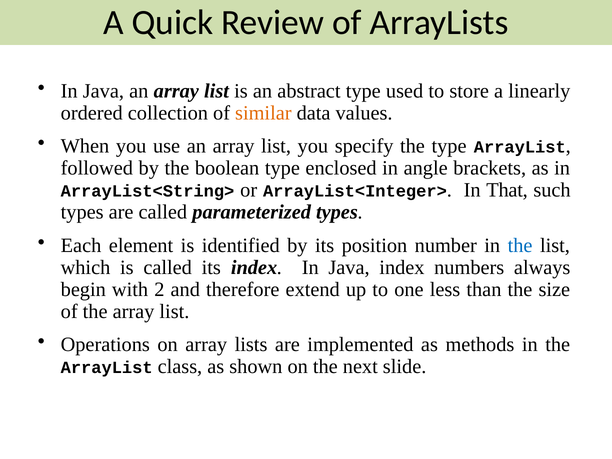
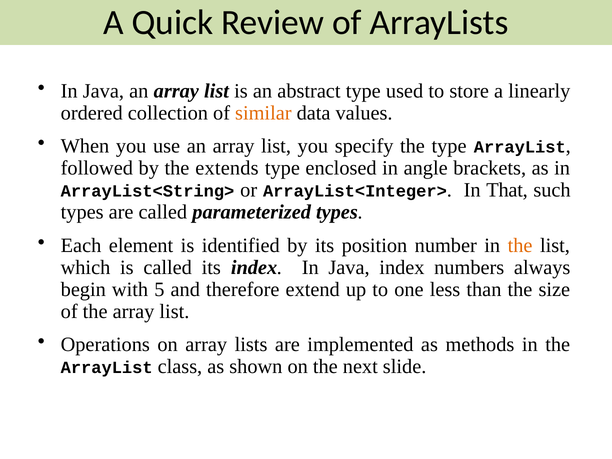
boolean: boolean -> extends (227, 168)
the colour: blue -> orange (520, 245)
2: 2 -> 5 (159, 289)
